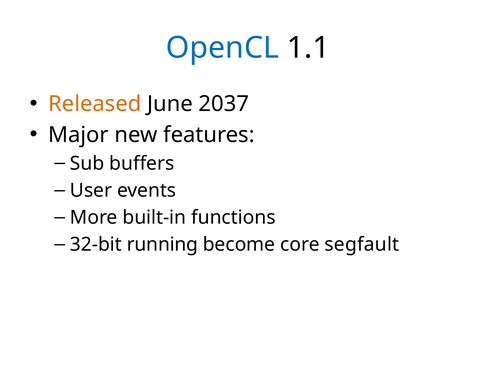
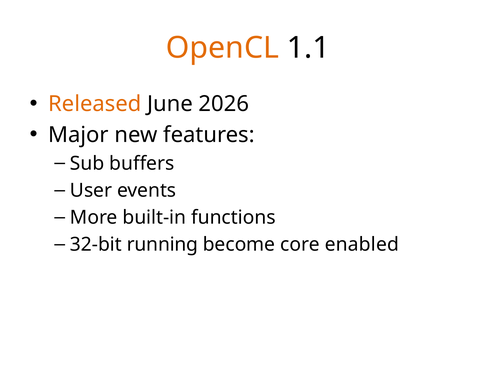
OpenCL colour: blue -> orange (223, 48)
2037: 2037 -> 2026 (224, 104)
segfault: segfault -> enabled (362, 244)
